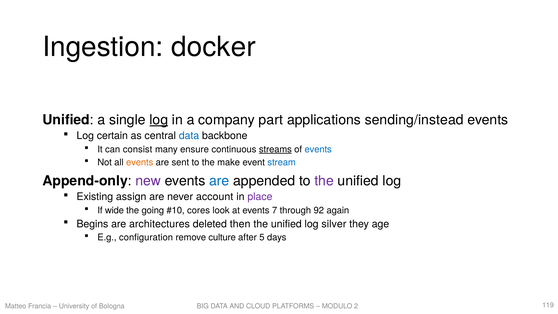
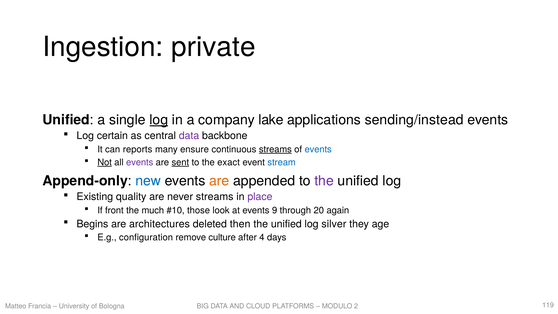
docker: docker -> private (213, 47)
part: part -> lake (271, 120)
data colour: blue -> purple (189, 136)
consist: consist -> reports (138, 149)
Not underline: none -> present (105, 162)
events colour: orange -> purple (140, 162)
sent underline: none -> present (180, 162)
make: make -> exact (229, 162)
new colour: purple -> blue (148, 181)
are colour: blue -> orange (219, 181)
assign: assign -> quality (131, 197)
never account: account -> streams (215, 197)
wide: wide -> front (114, 210)
going: going -> much (153, 210)
cores: cores -> those (199, 210)
7: 7 -> 9 (275, 210)
92: 92 -> 20 (319, 210)
5: 5 -> 4 (262, 237)
